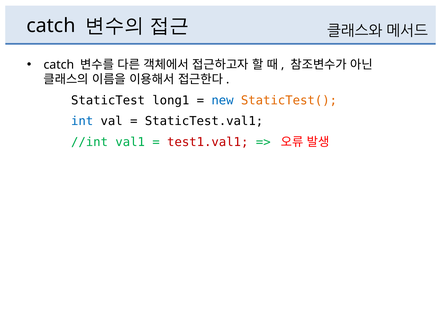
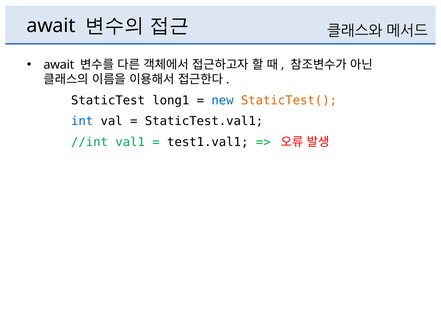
catch: catch -> await (51, 26)
catch: catch -> await (59, 65)
test1.val1 colour: red -> black (208, 142)
